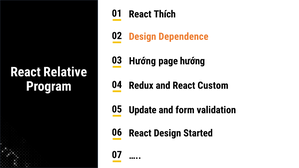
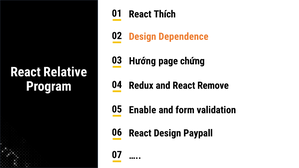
page hướng: hướng -> chứng (192, 61)
Custom: Custom -> Remove (213, 86)
Update: Update -> Enable (143, 110)
Started: Started -> Paypall (198, 133)
